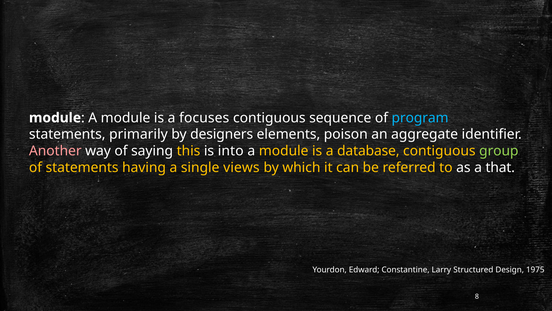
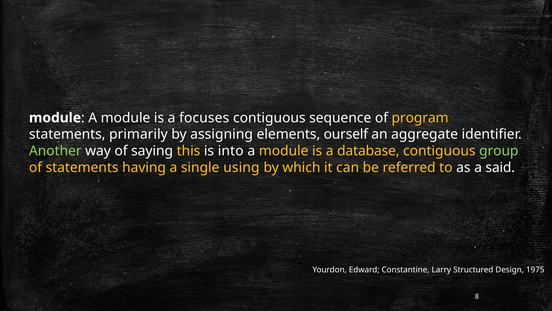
program colour: light blue -> yellow (420, 118)
designers: designers -> assigning (222, 134)
poison: poison -> ourself (346, 134)
Another colour: pink -> light green (55, 151)
views: views -> using (241, 167)
that: that -> said (500, 167)
